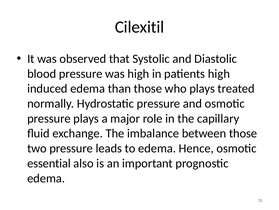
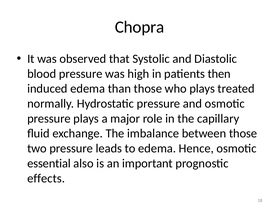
Cilexitil: Cilexitil -> Chopra (140, 27)
patients high: high -> then (219, 73)
edema: edema -> effects (46, 178)
